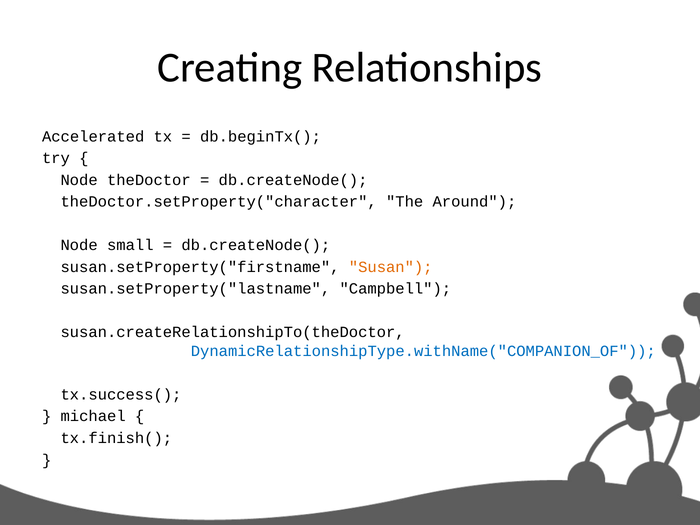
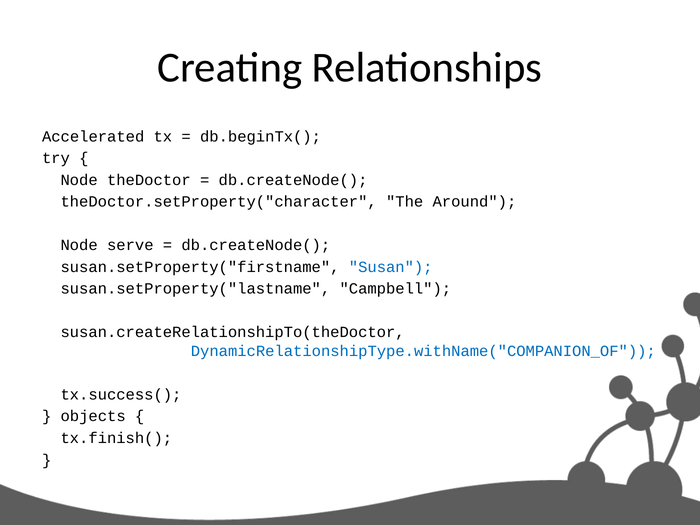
small: small -> serve (130, 245)
Susan colour: orange -> blue (391, 267)
michael: michael -> objects (93, 416)
